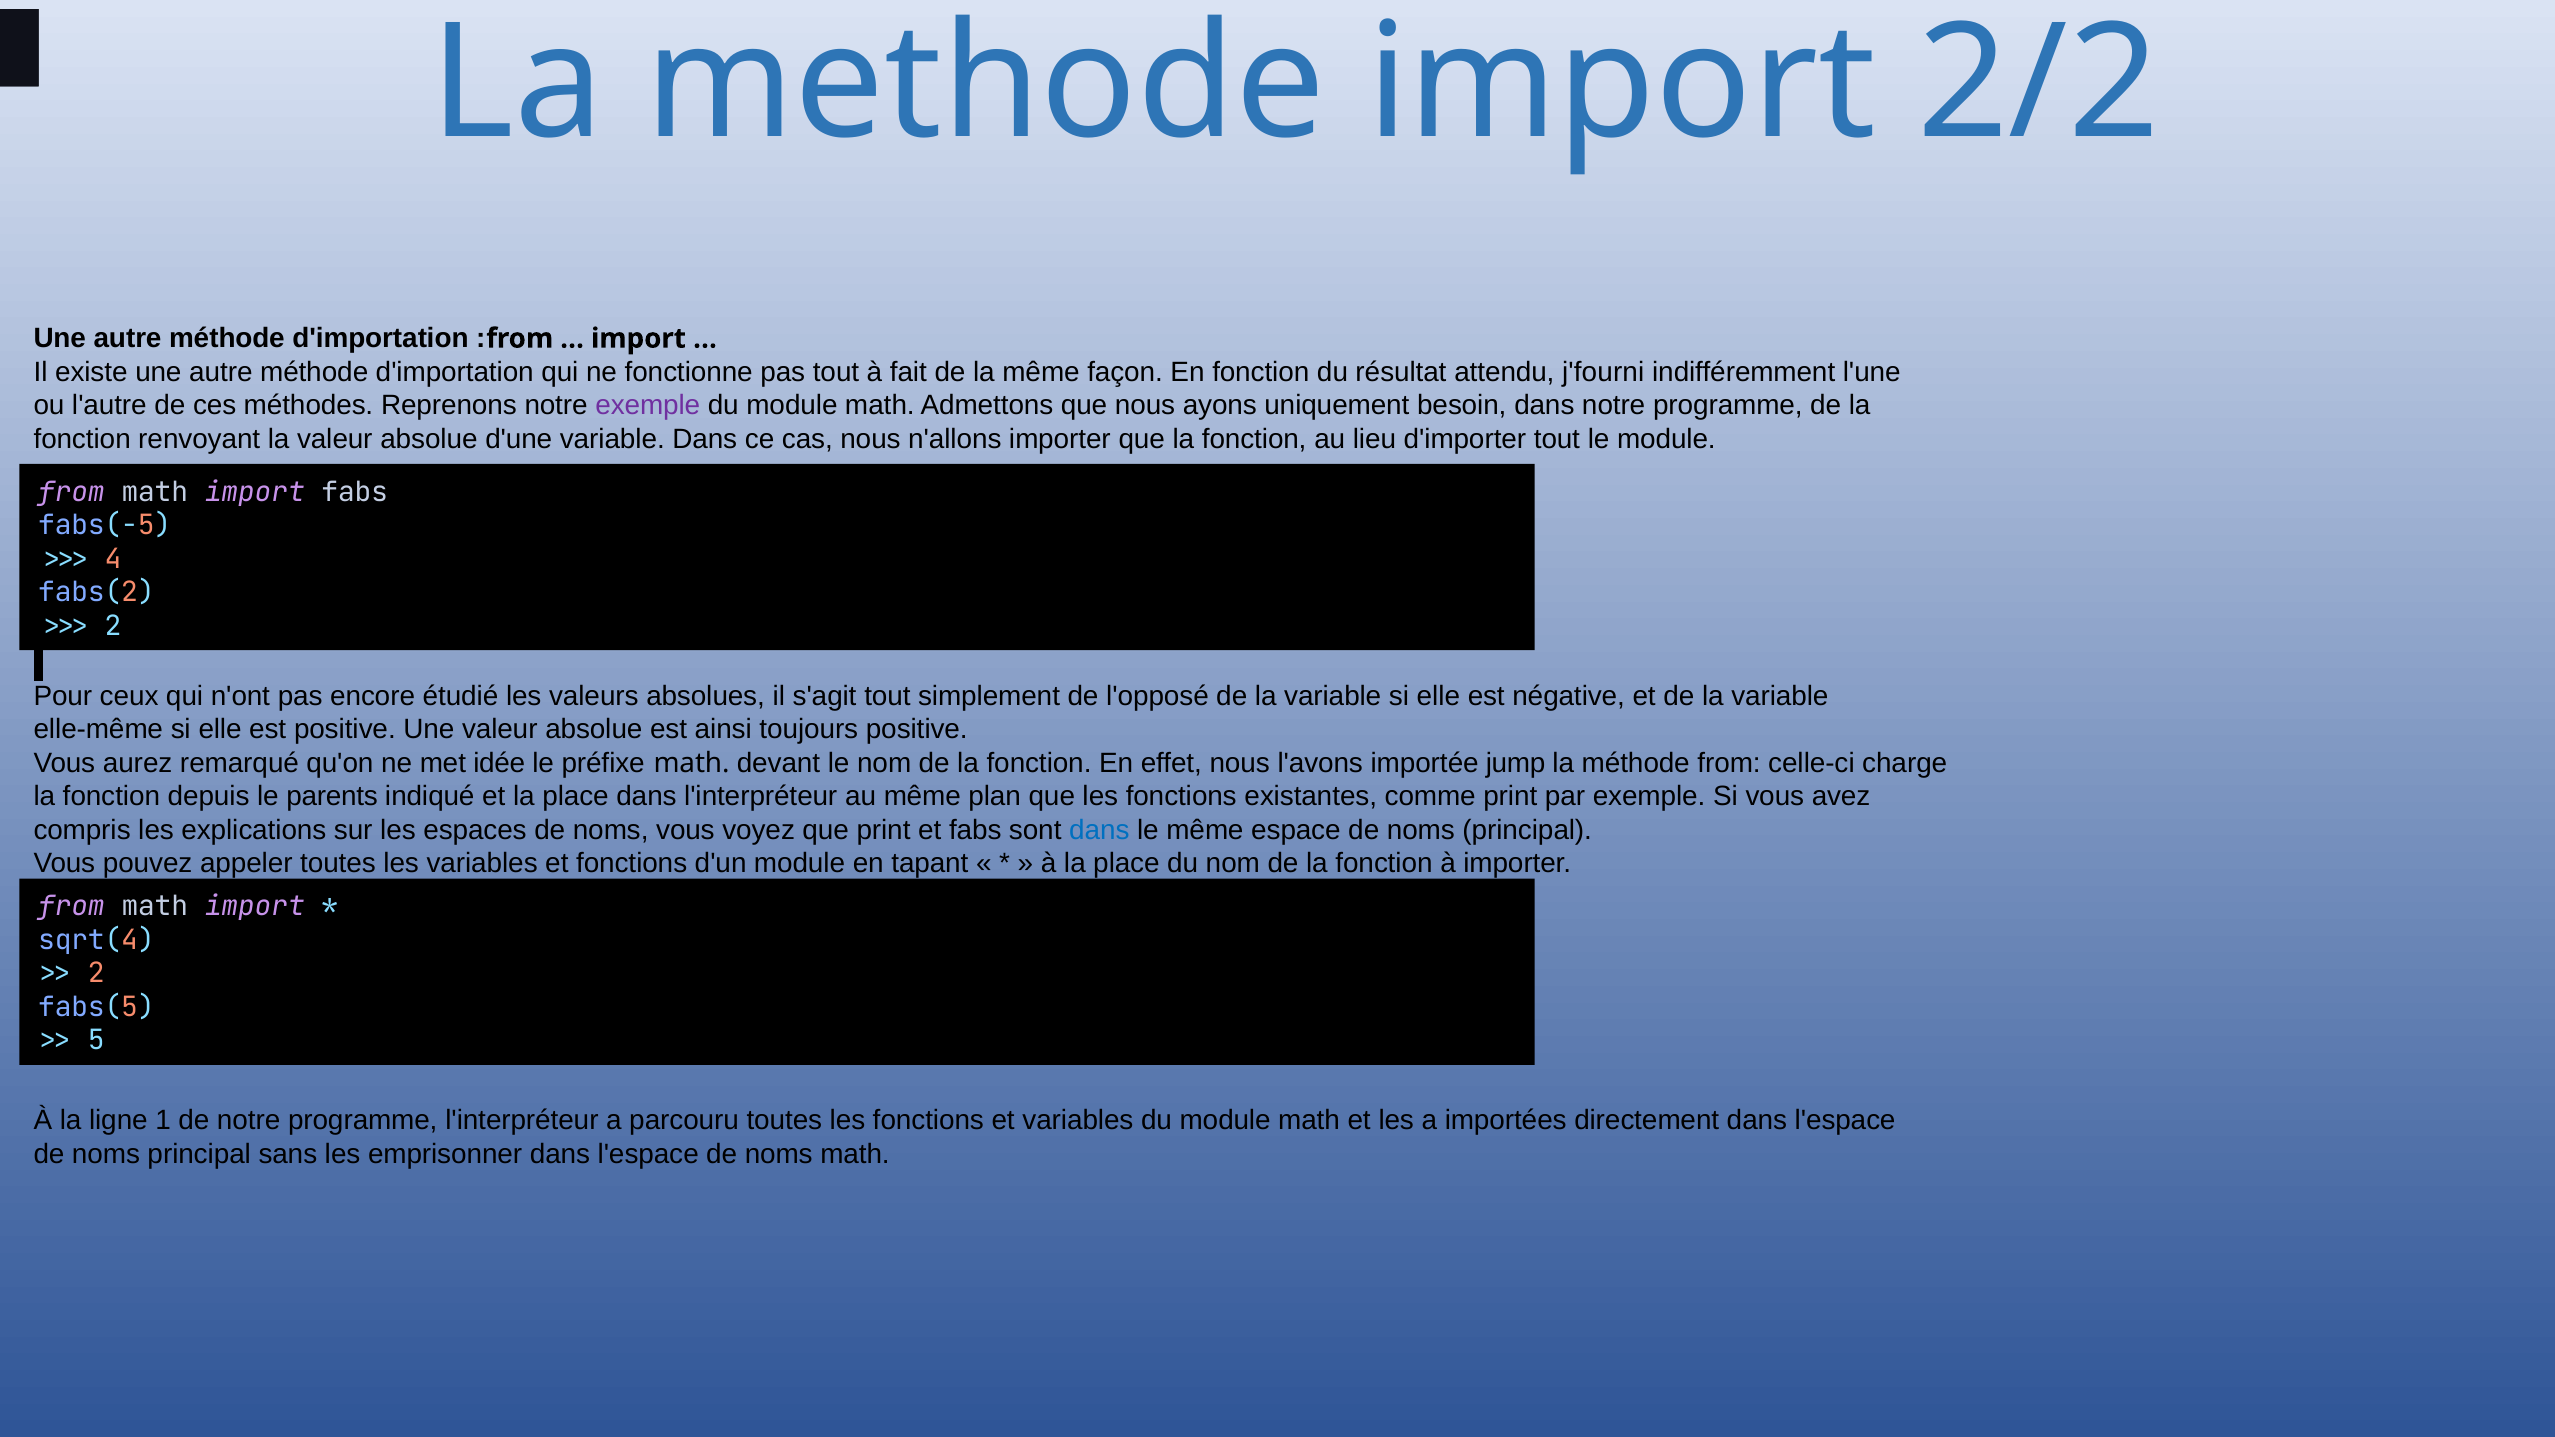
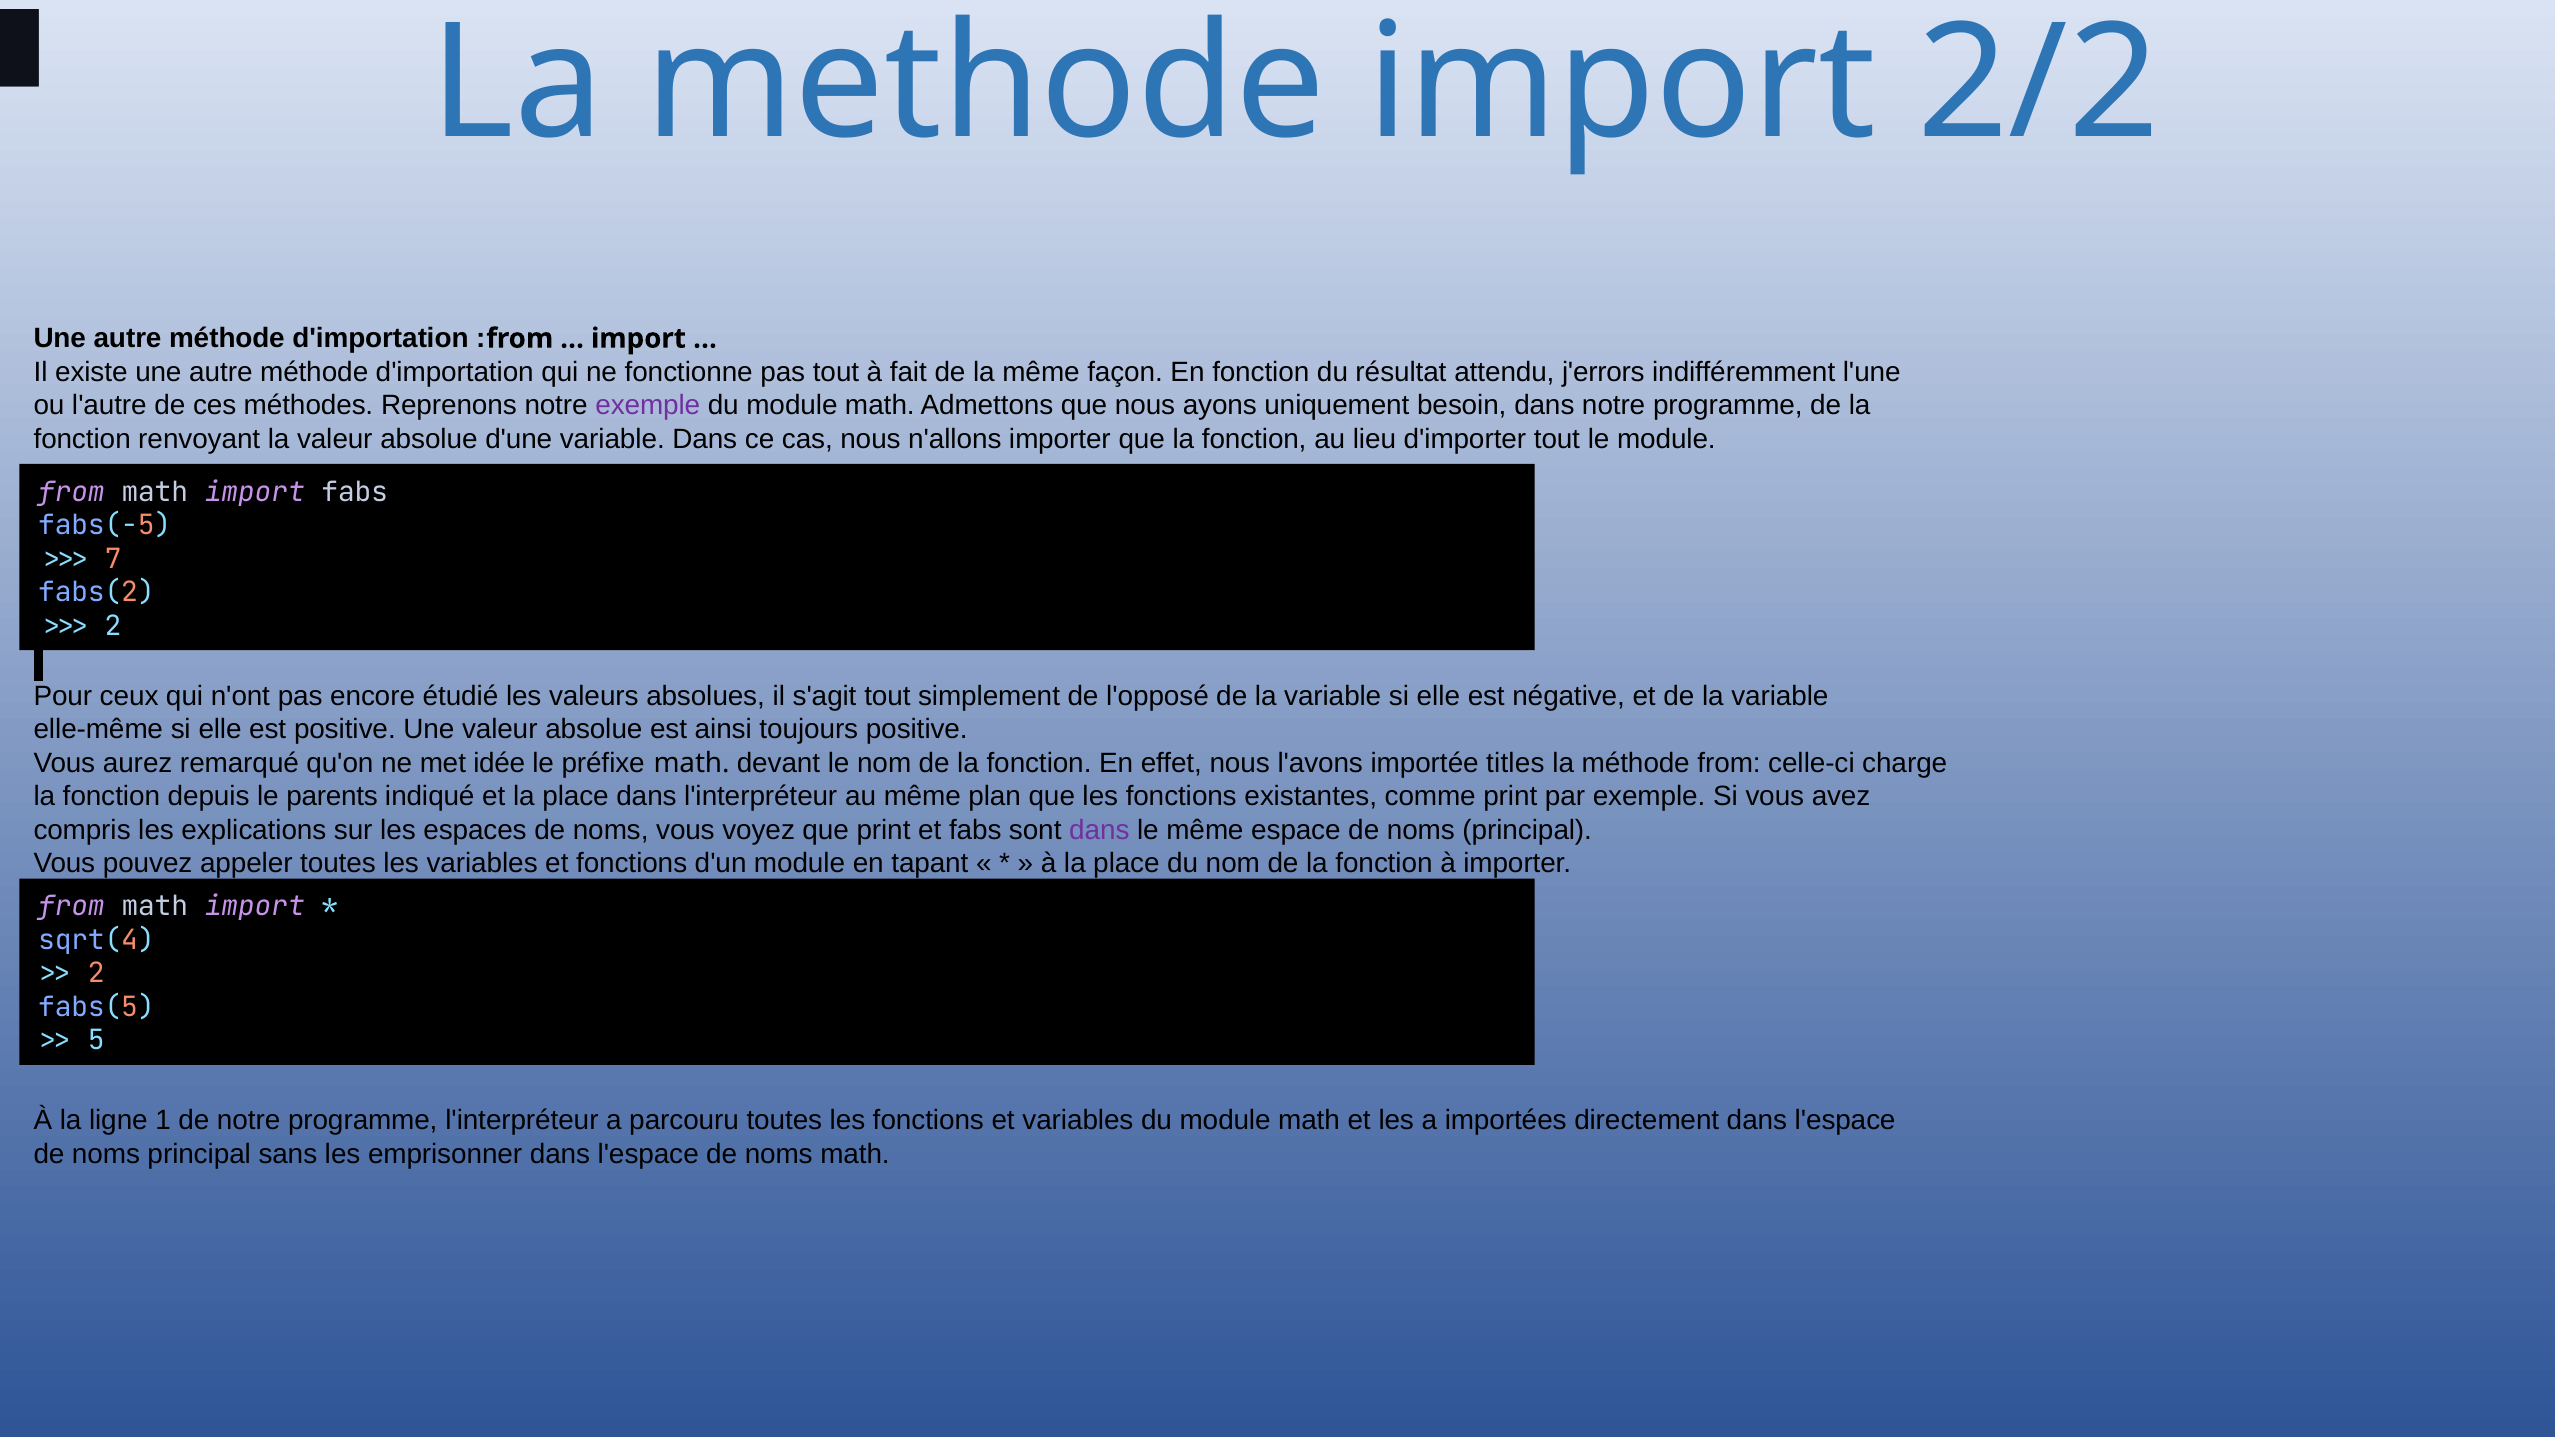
j'fourni: j'fourni -> j'errors (1603, 372)
4: 4 -> 7 (113, 559)
jump: jump -> titles (1515, 763)
dans colour: blue -> purple (1099, 830)
